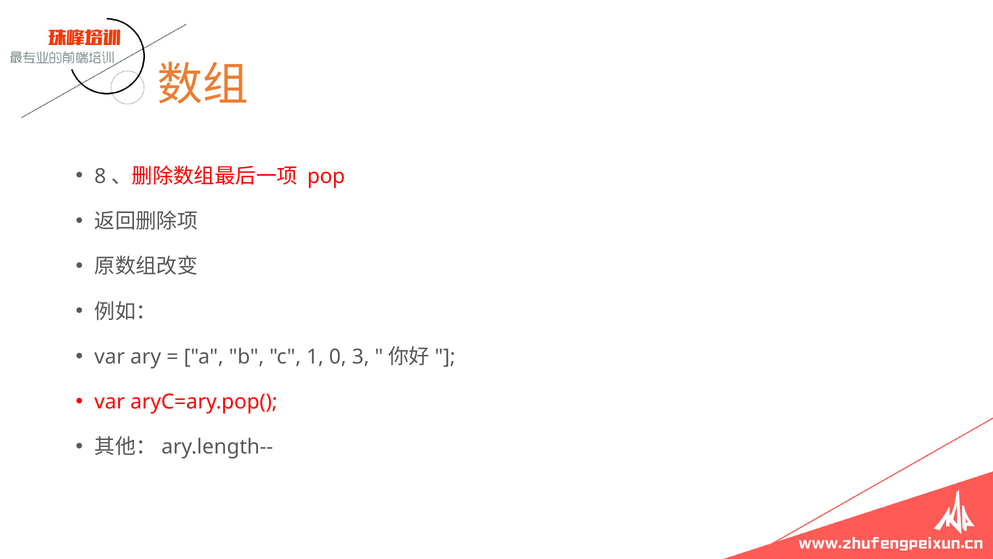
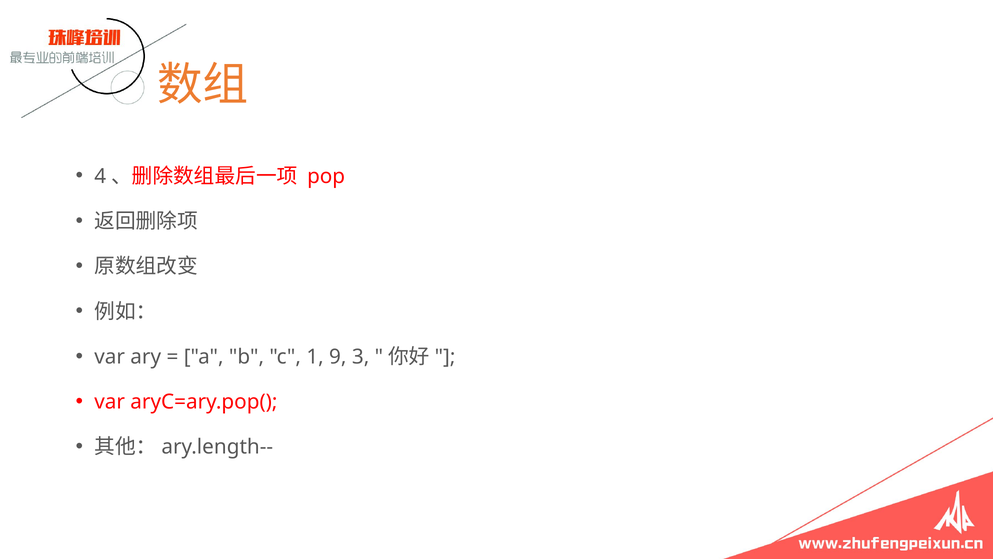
8: 8 -> 4 (100, 176)
0: 0 -> 9 (338, 357)
